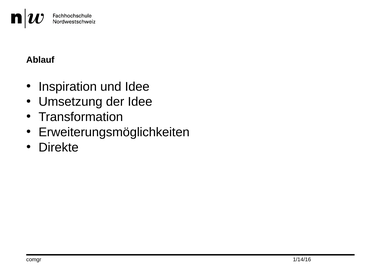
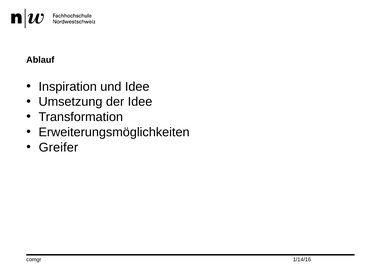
Direkte: Direkte -> Greifer (58, 148)
